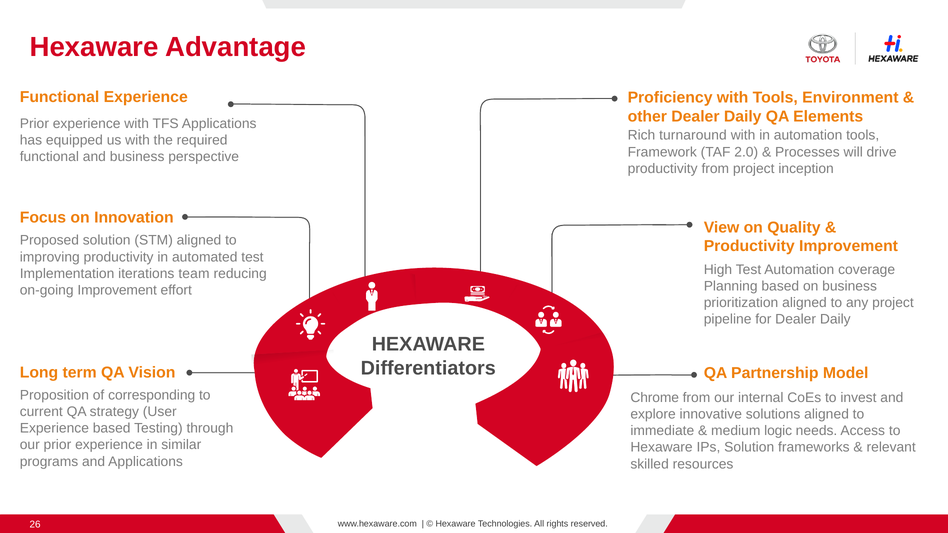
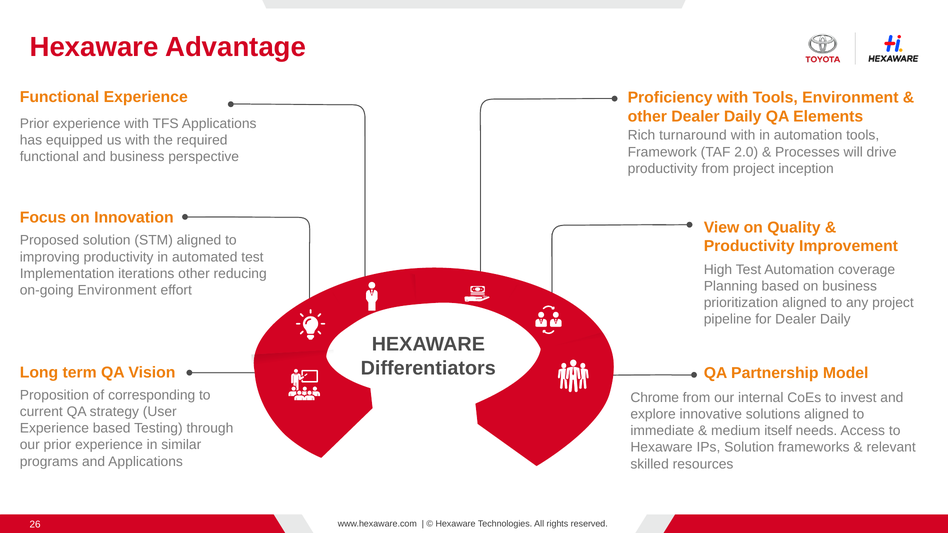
iterations team: team -> other (194, 274)
on-going Improvement: Improvement -> Environment (117, 290)
logic: logic -> itself (778, 431)
